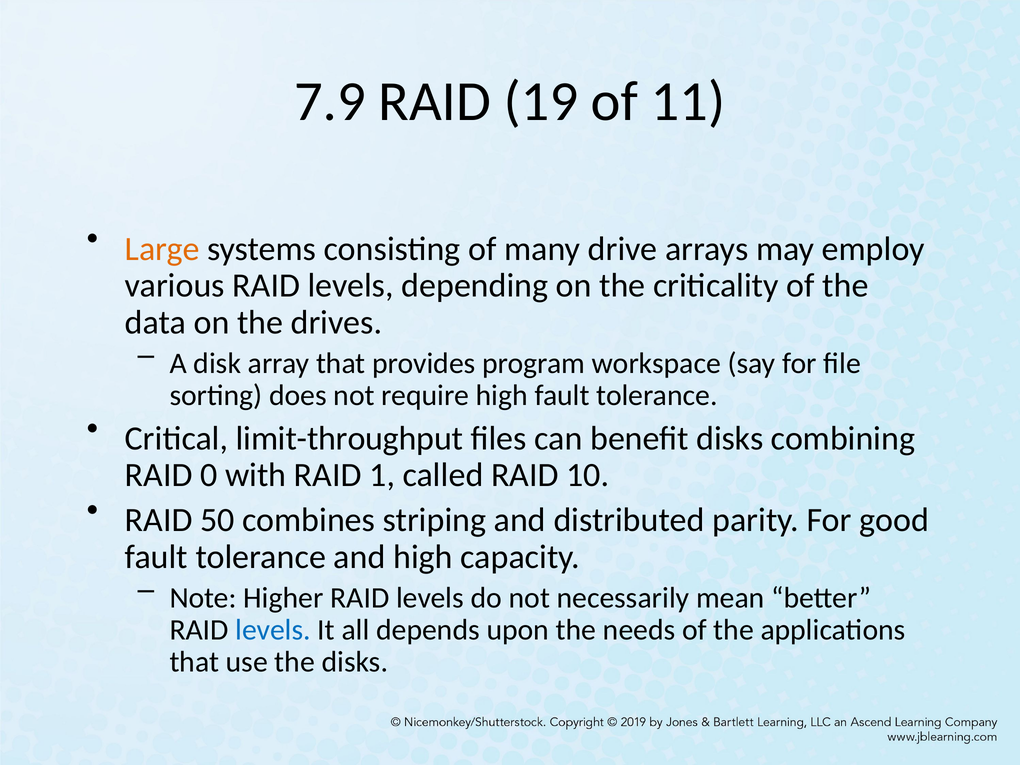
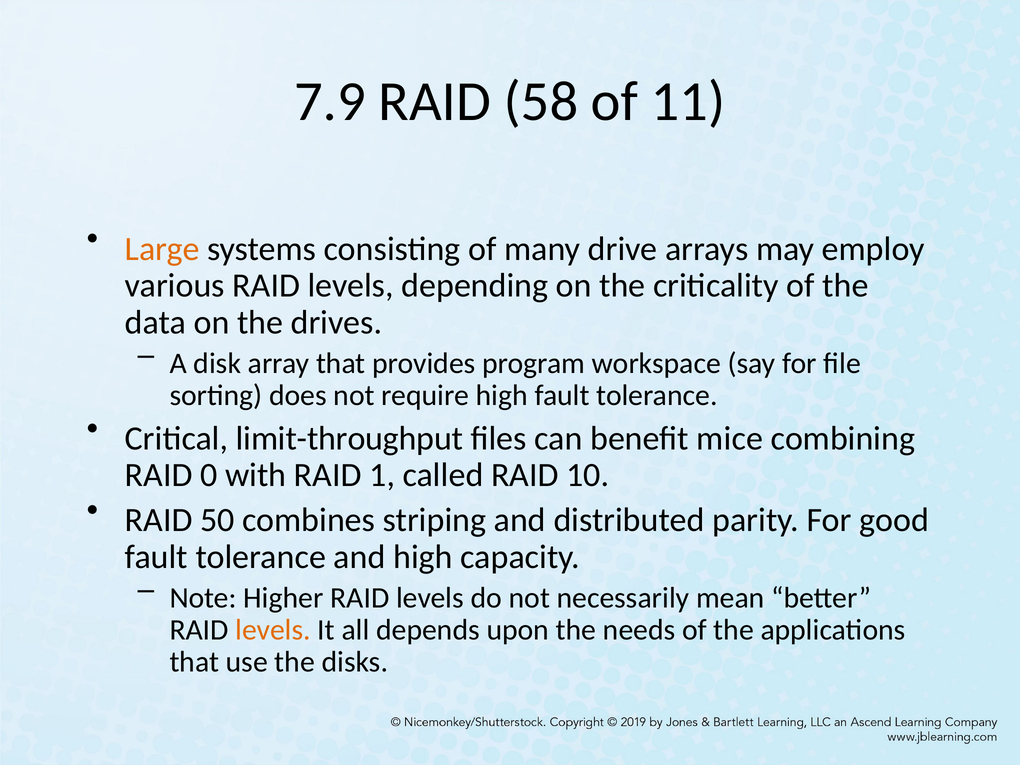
19: 19 -> 58 (541, 102)
benefit disks: disks -> mice (730, 439)
levels colour: blue -> orange (273, 630)
